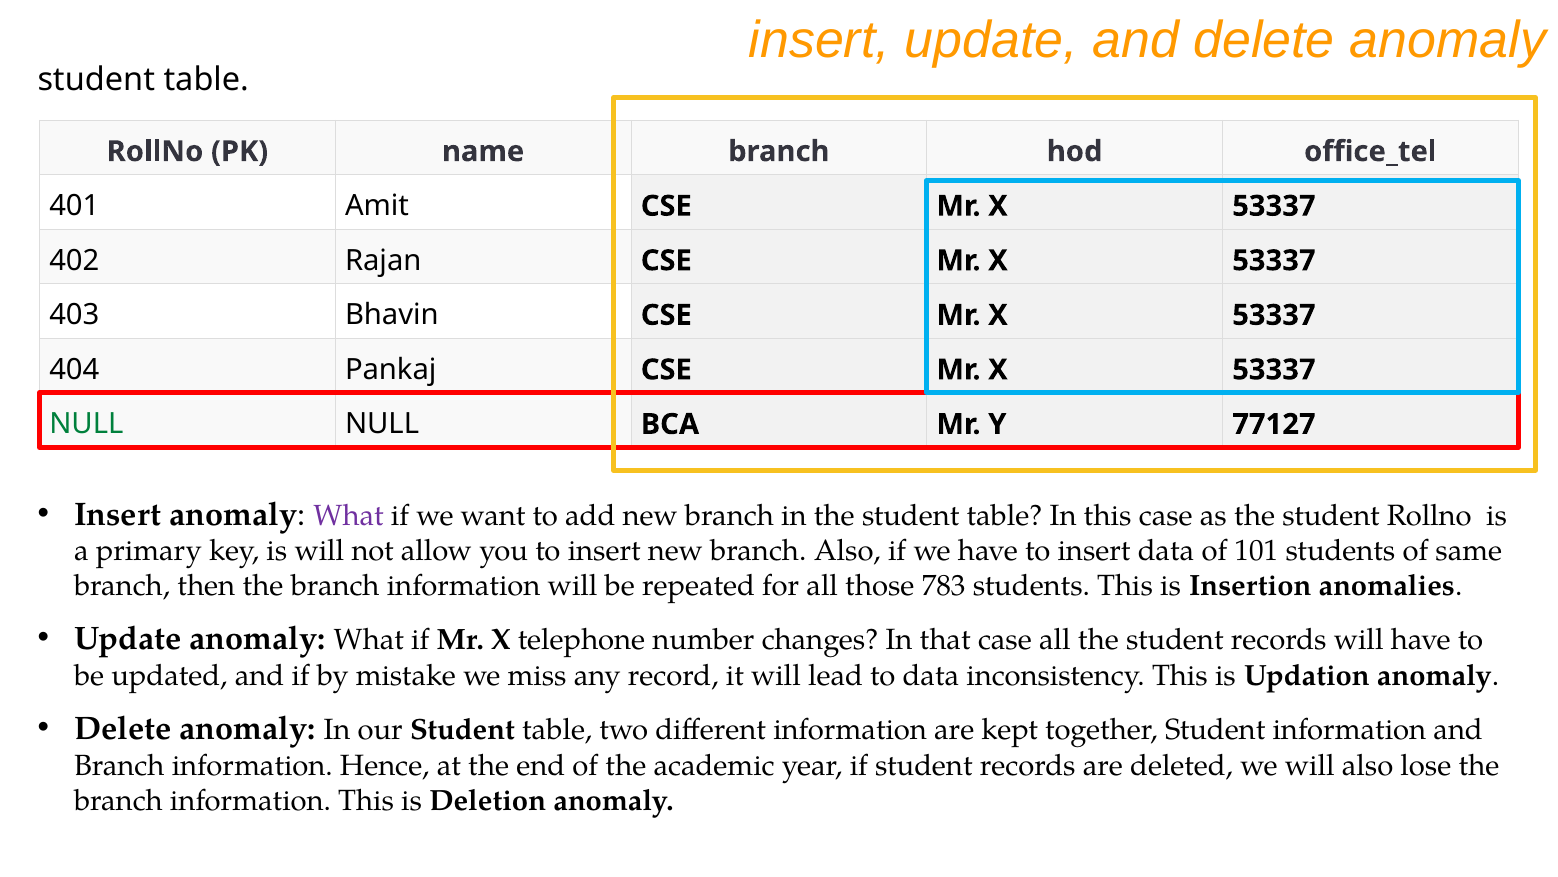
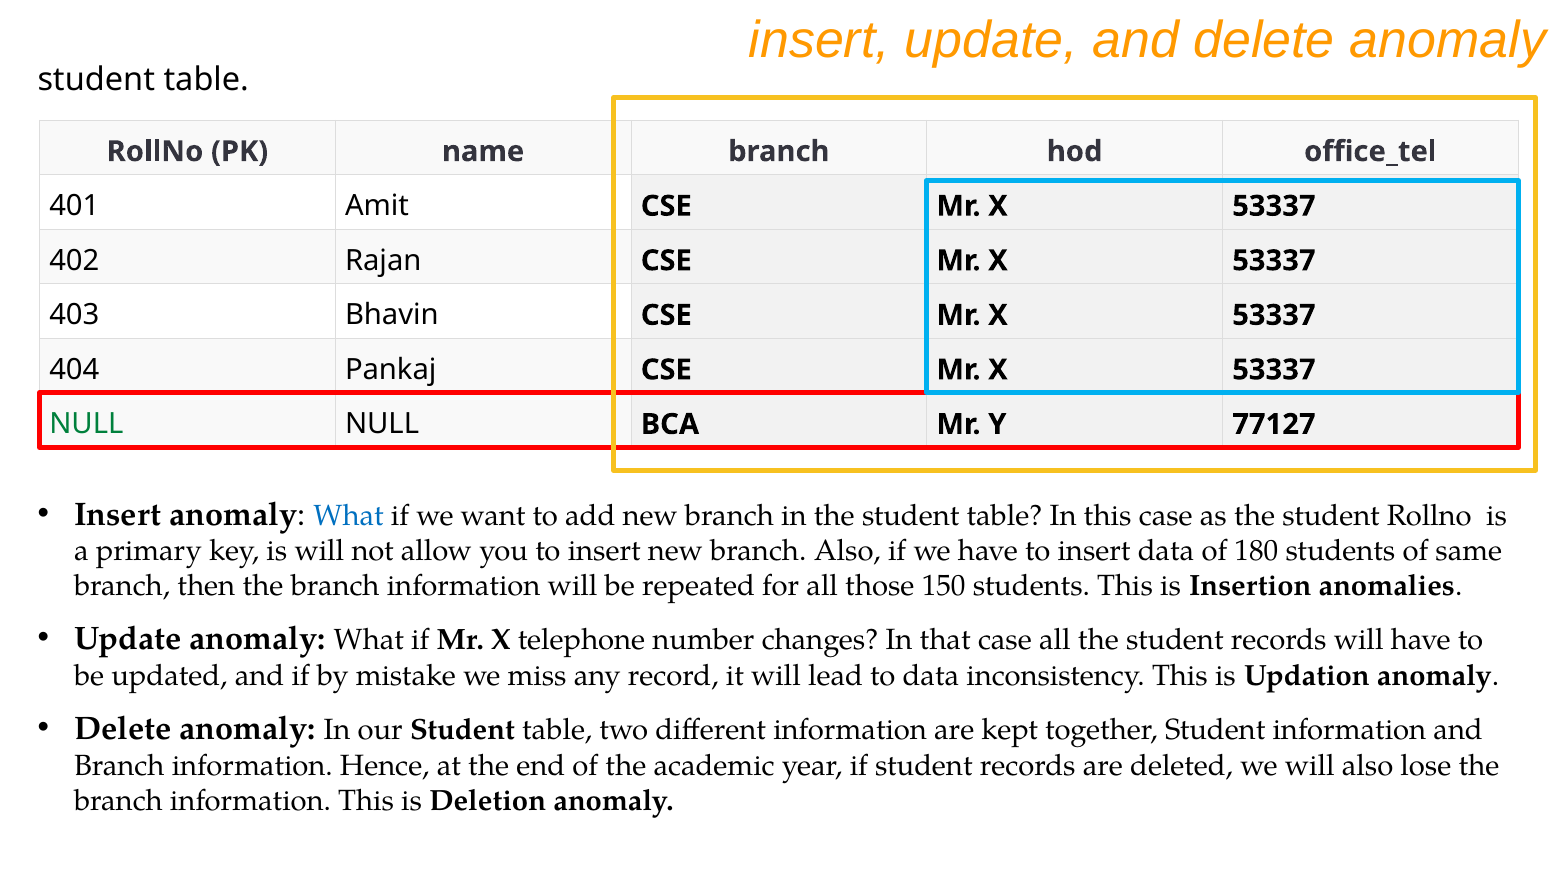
What colour: purple -> blue (349, 515)
101: 101 -> 180 (1256, 551)
783: 783 -> 150 (944, 586)
